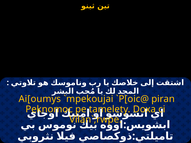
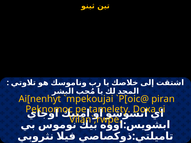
Ai[oumys: Ai[oumys -> Ai[nenhyt (40, 99)
